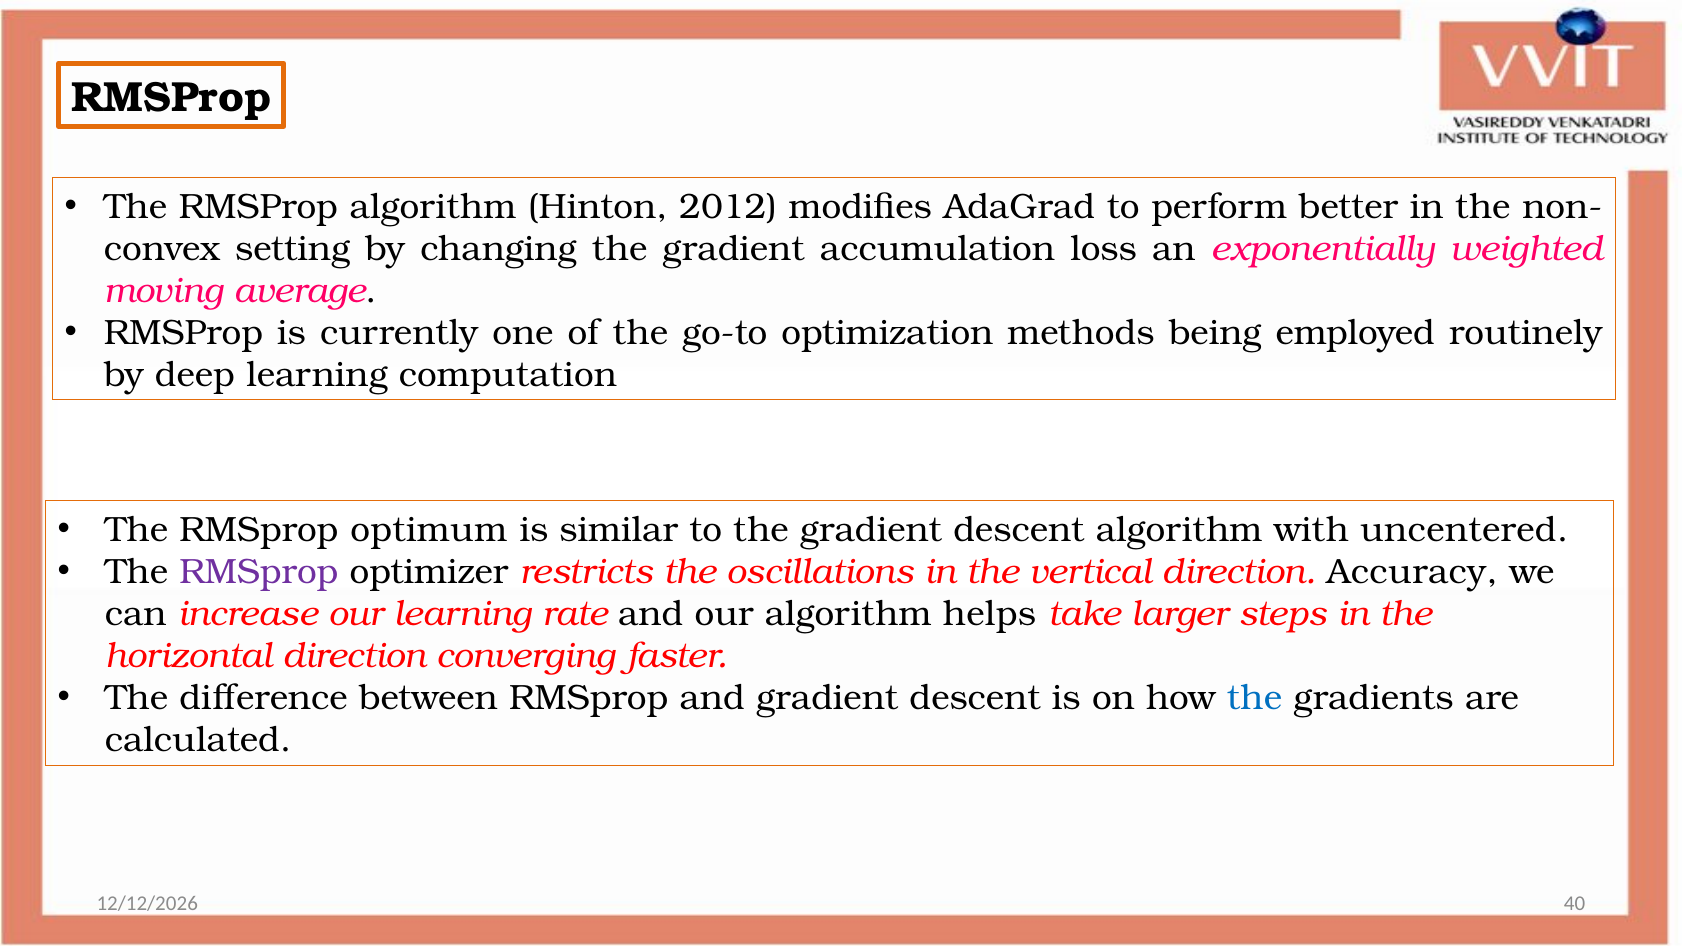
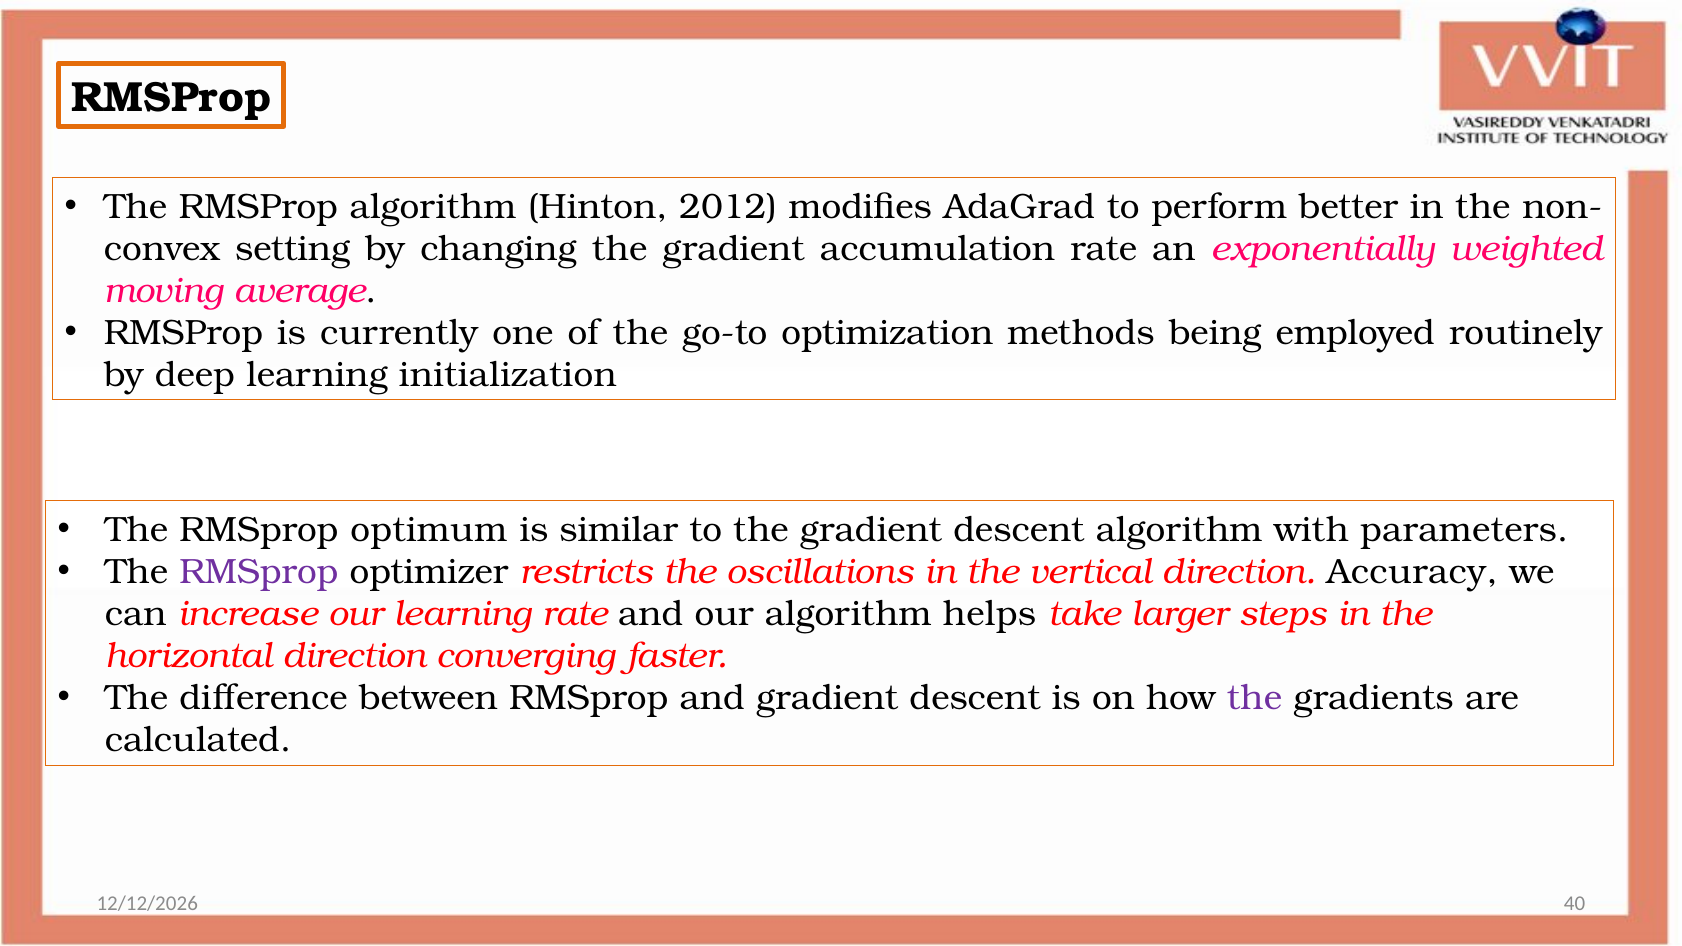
accumulation loss: loss -> rate (1104, 249)
computation: computation -> initialization (508, 375)
uncentered: uncentered -> parameters (1464, 530)
the colour: blue -> purple (1254, 698)
